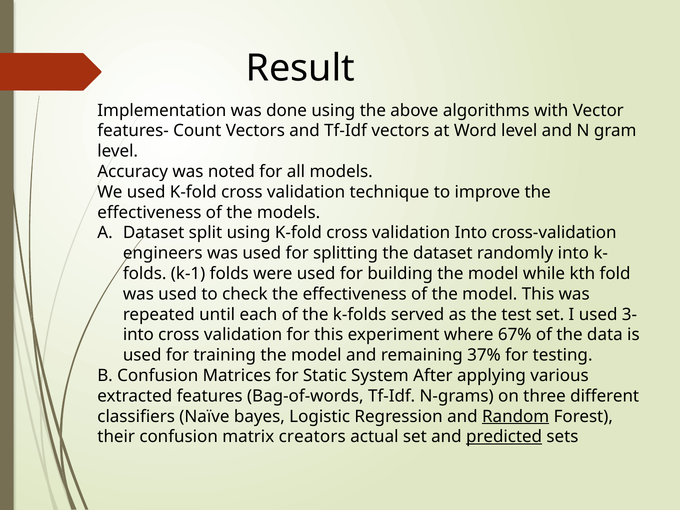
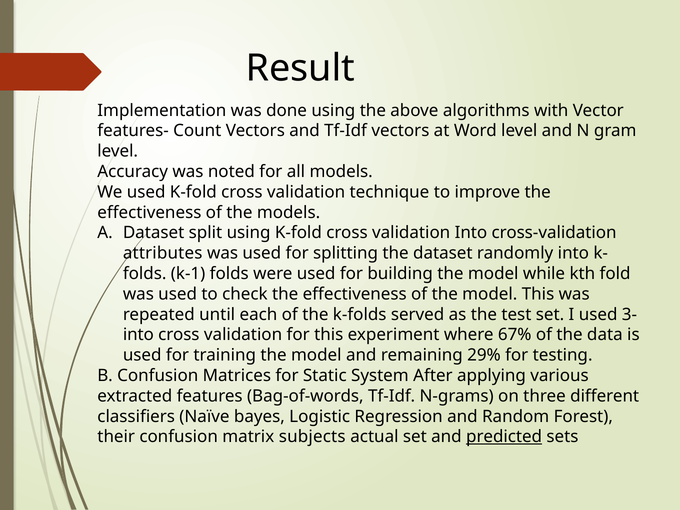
engineers: engineers -> attributes (163, 253)
37%: 37% -> 29% (484, 355)
Random underline: present -> none (516, 416)
creators: creators -> subjects (312, 437)
